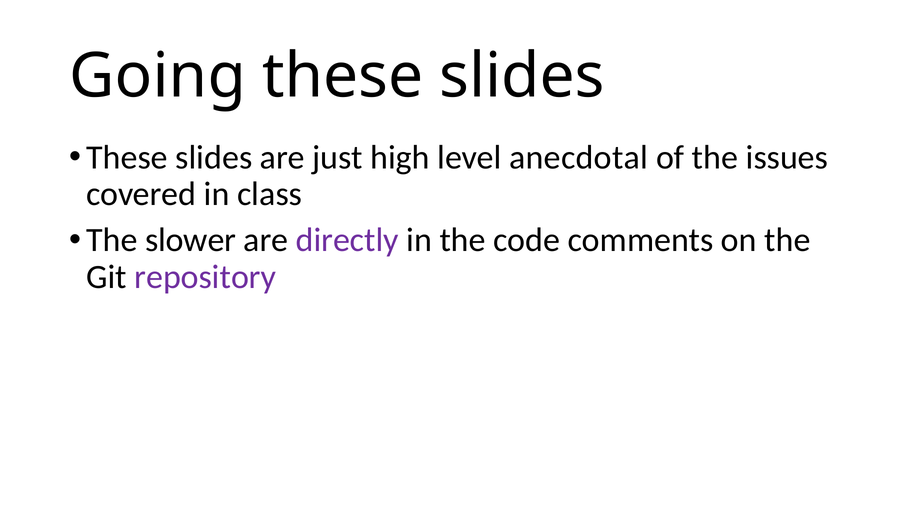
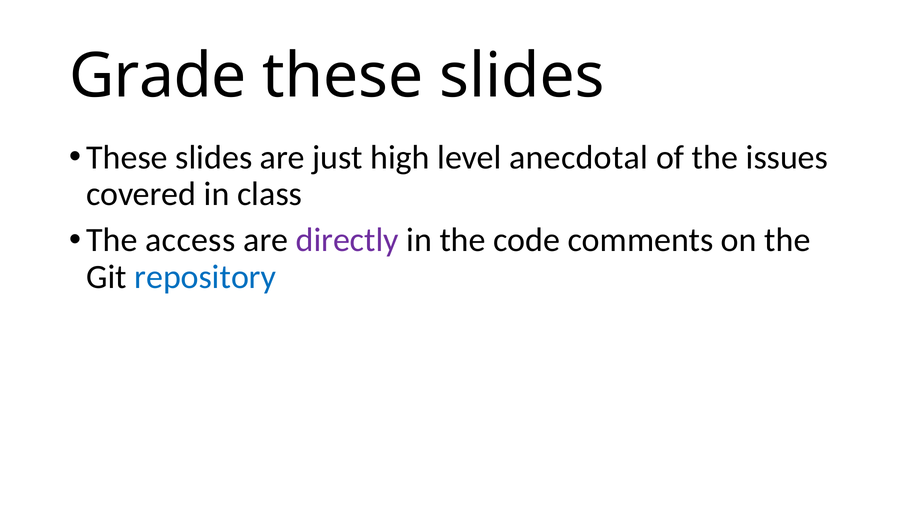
Going: Going -> Grade (158, 76)
slower: slower -> access (190, 240)
repository colour: purple -> blue (205, 277)
